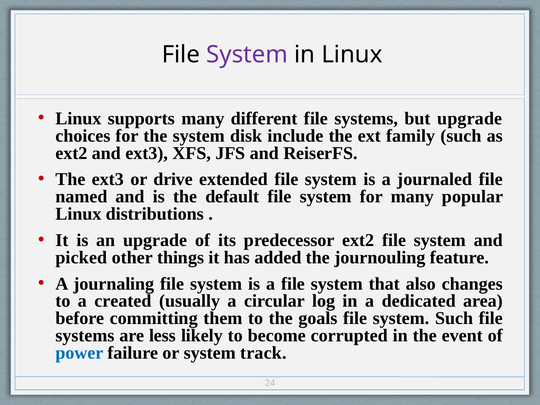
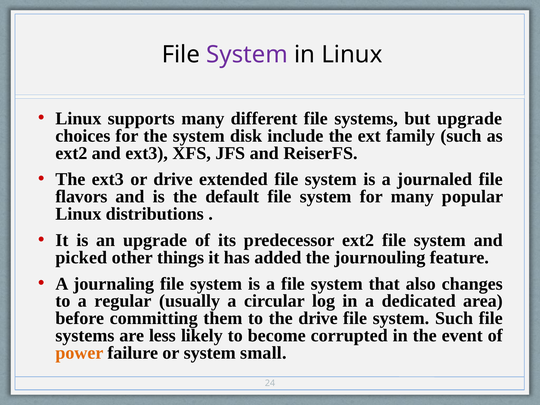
named: named -> flavors (81, 197)
created: created -> regular (123, 301)
the goals: goals -> drive (318, 318)
power colour: blue -> orange (79, 353)
track: track -> small (263, 353)
